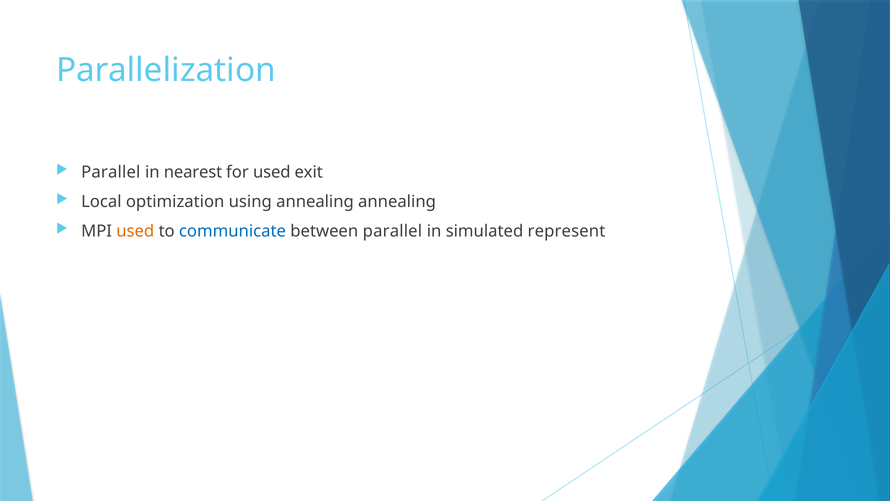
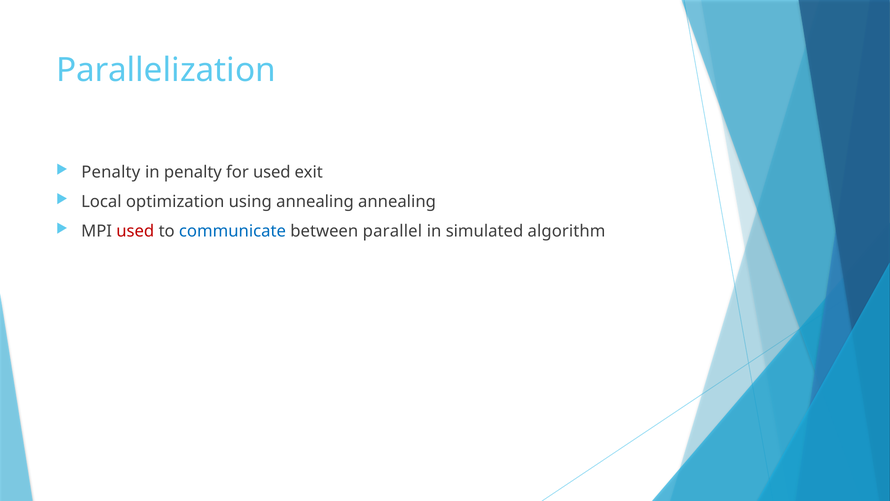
Parallel: Parallel -> Penalty (111, 172)
in nearest: nearest -> penalty (193, 172)
used colour: orange -> red (135, 231)
represent: represent -> algorithm (566, 231)
